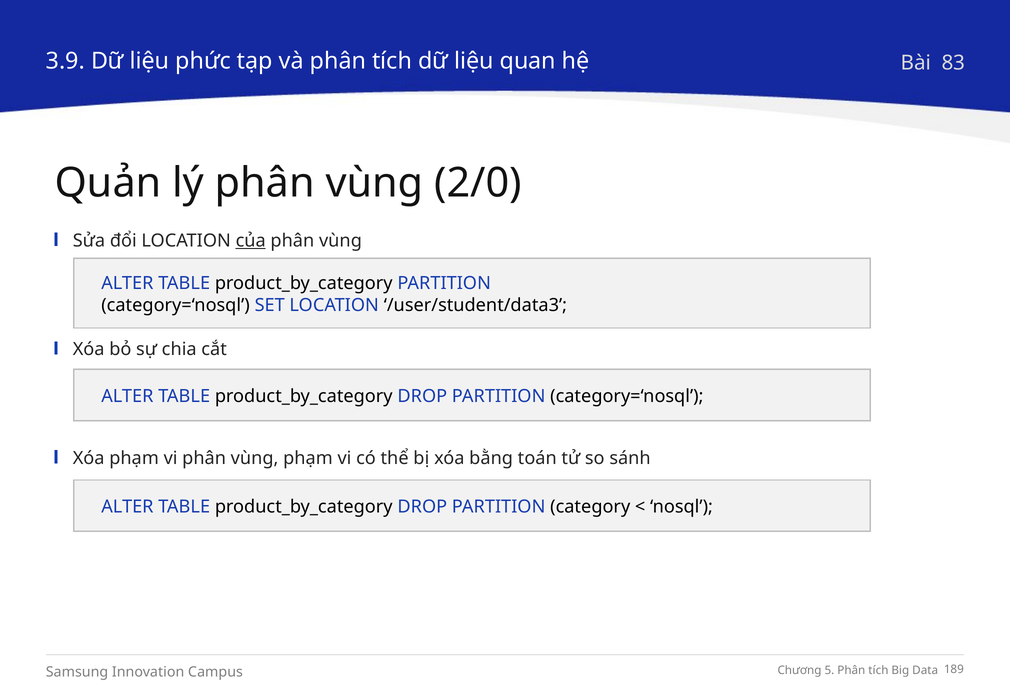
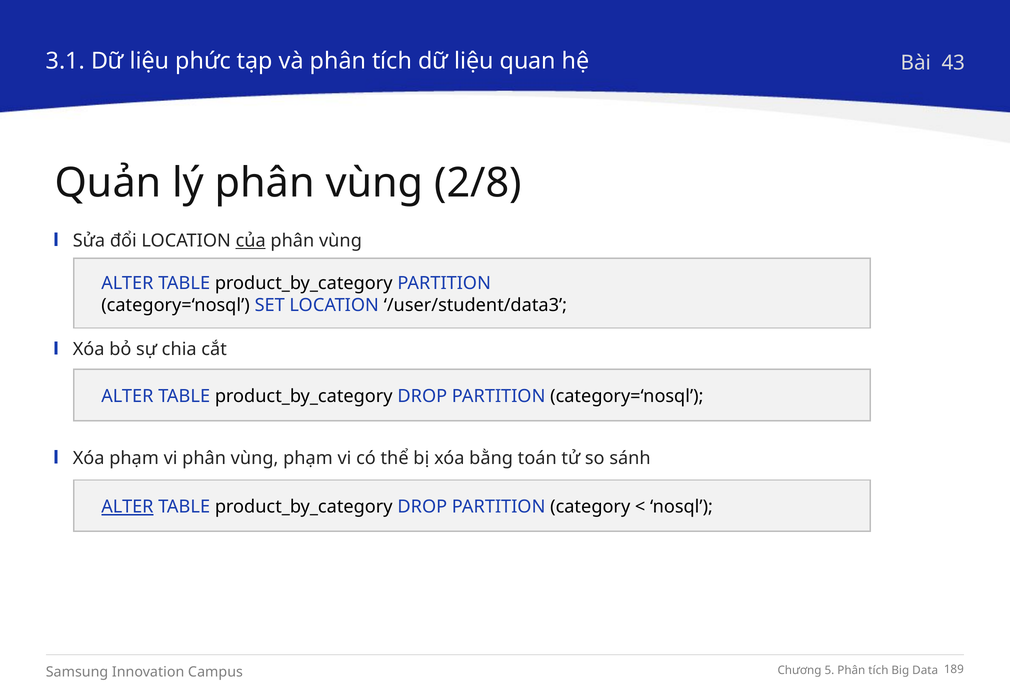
3.9: 3.9 -> 3.1 (65, 61)
83: 83 -> 43 (953, 63)
2/0: 2/0 -> 2/8 (478, 183)
ALTER underline: none -> present (127, 507)
